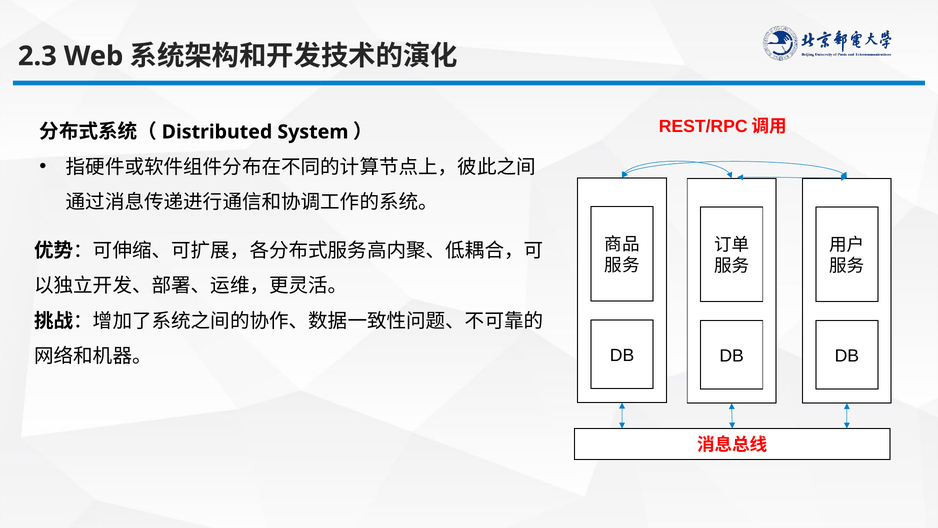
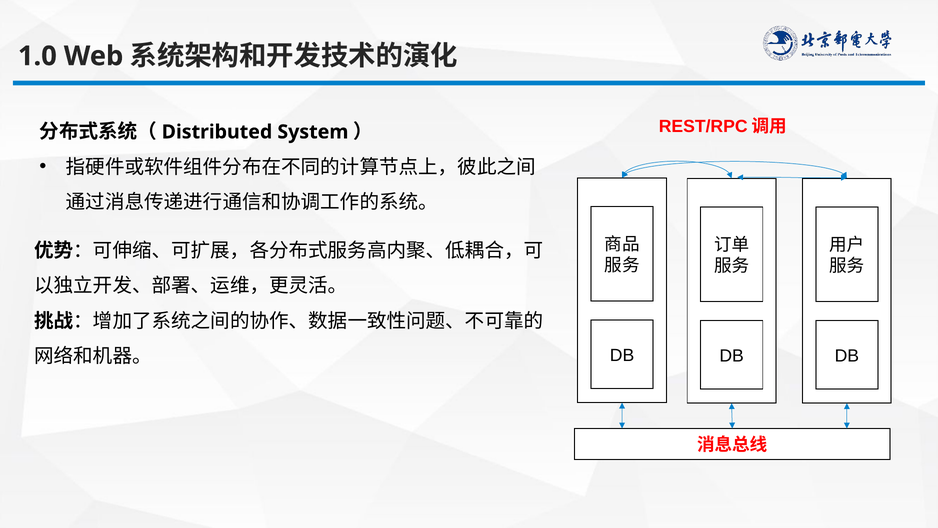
2.3: 2.3 -> 1.0 (37, 56)
